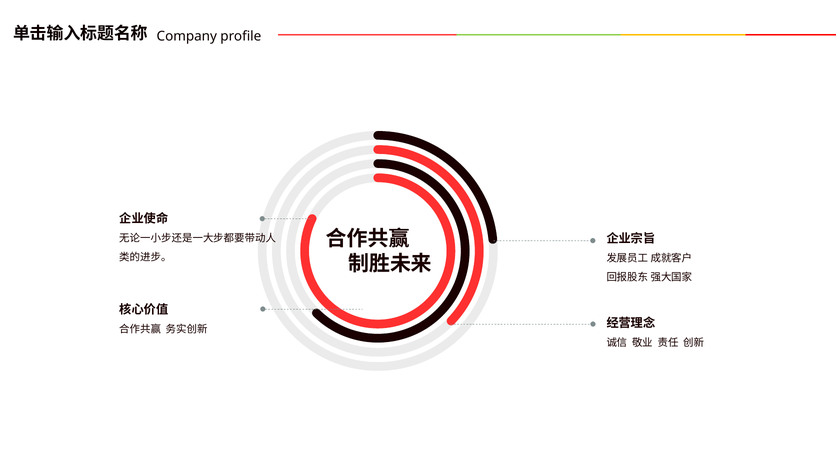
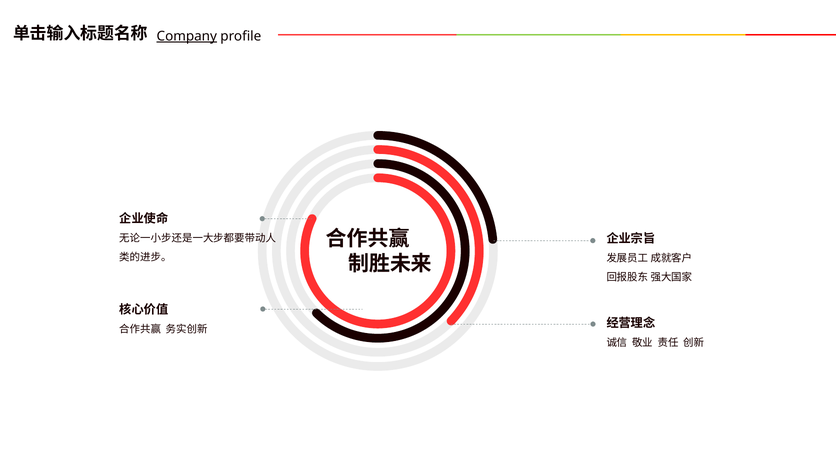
Company underline: none -> present (187, 36)
